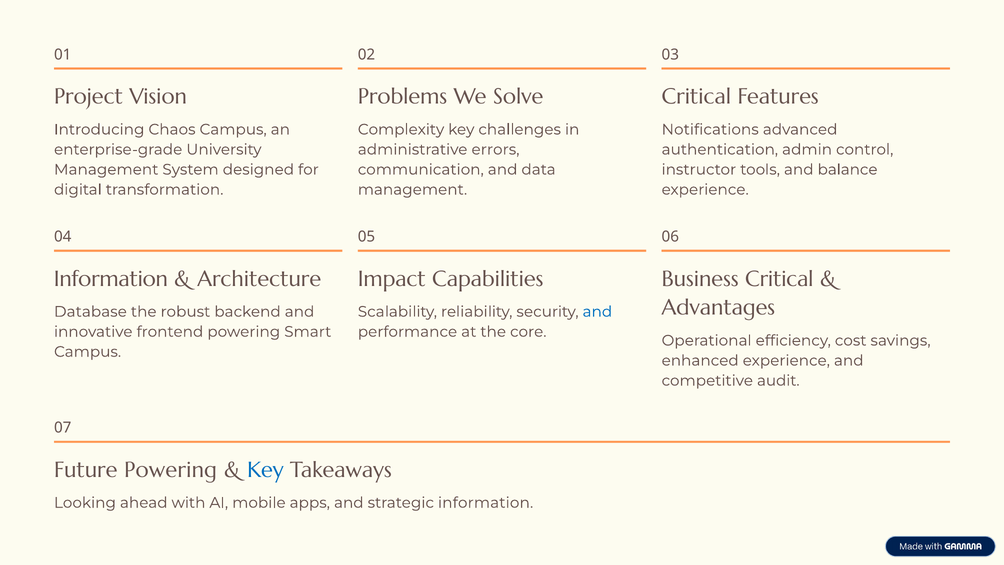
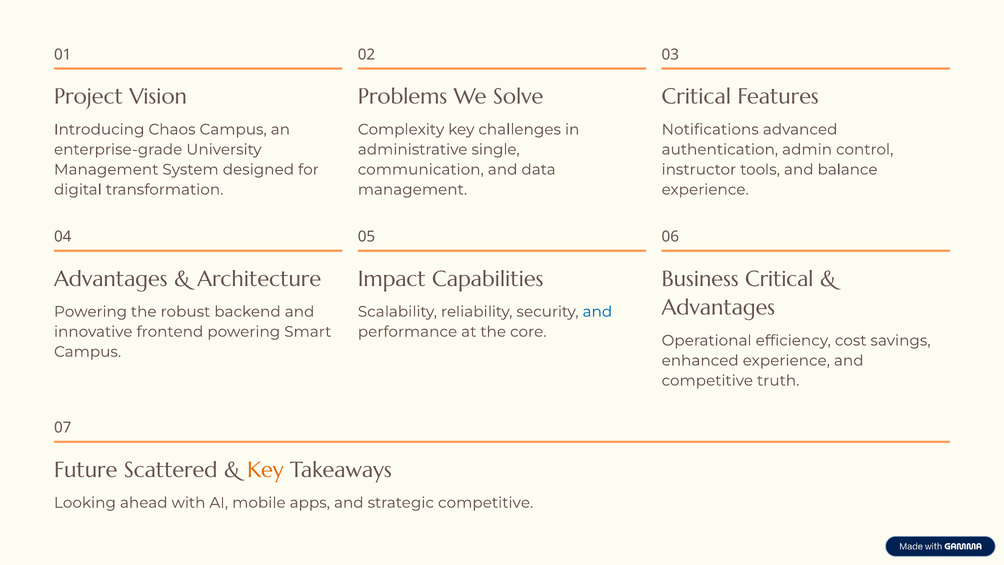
errors: errors -> single (496, 149)
Information: Information -> Advantages (111, 279)
Database: Database -> Powering (91, 312)
audit: audit -> truth (778, 380)
Future Powering: Powering -> Scattered (171, 470)
Key colour: blue -> orange (265, 470)
strategic information: information -> competitive (486, 503)
